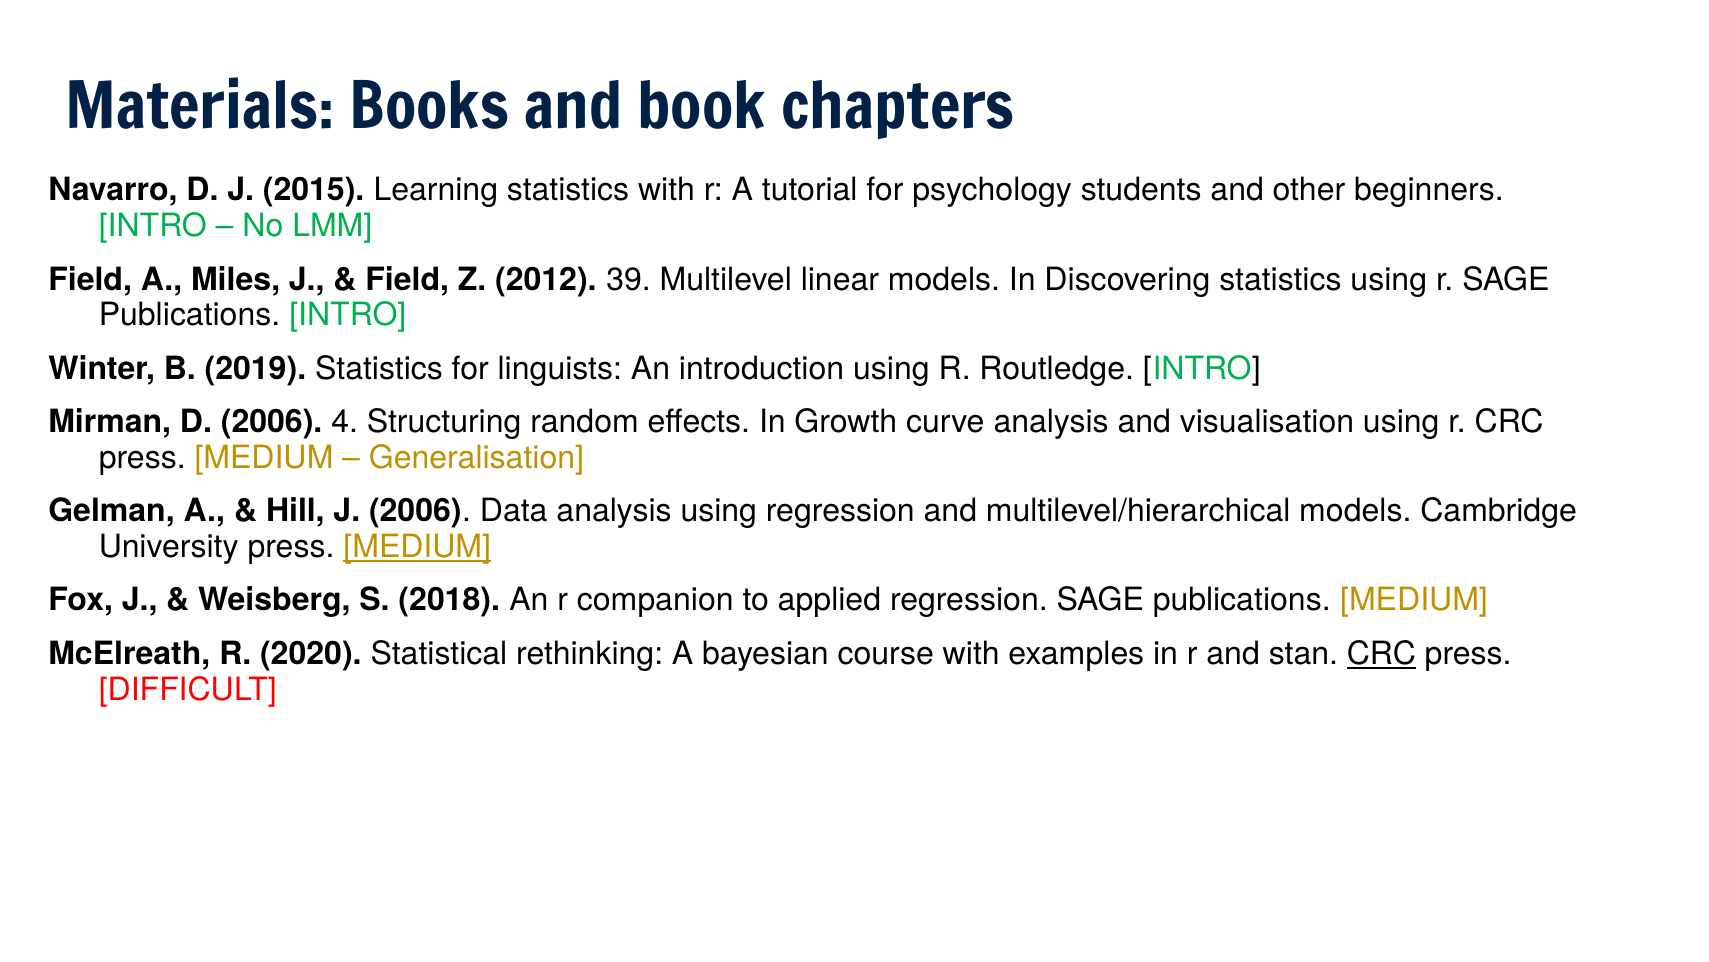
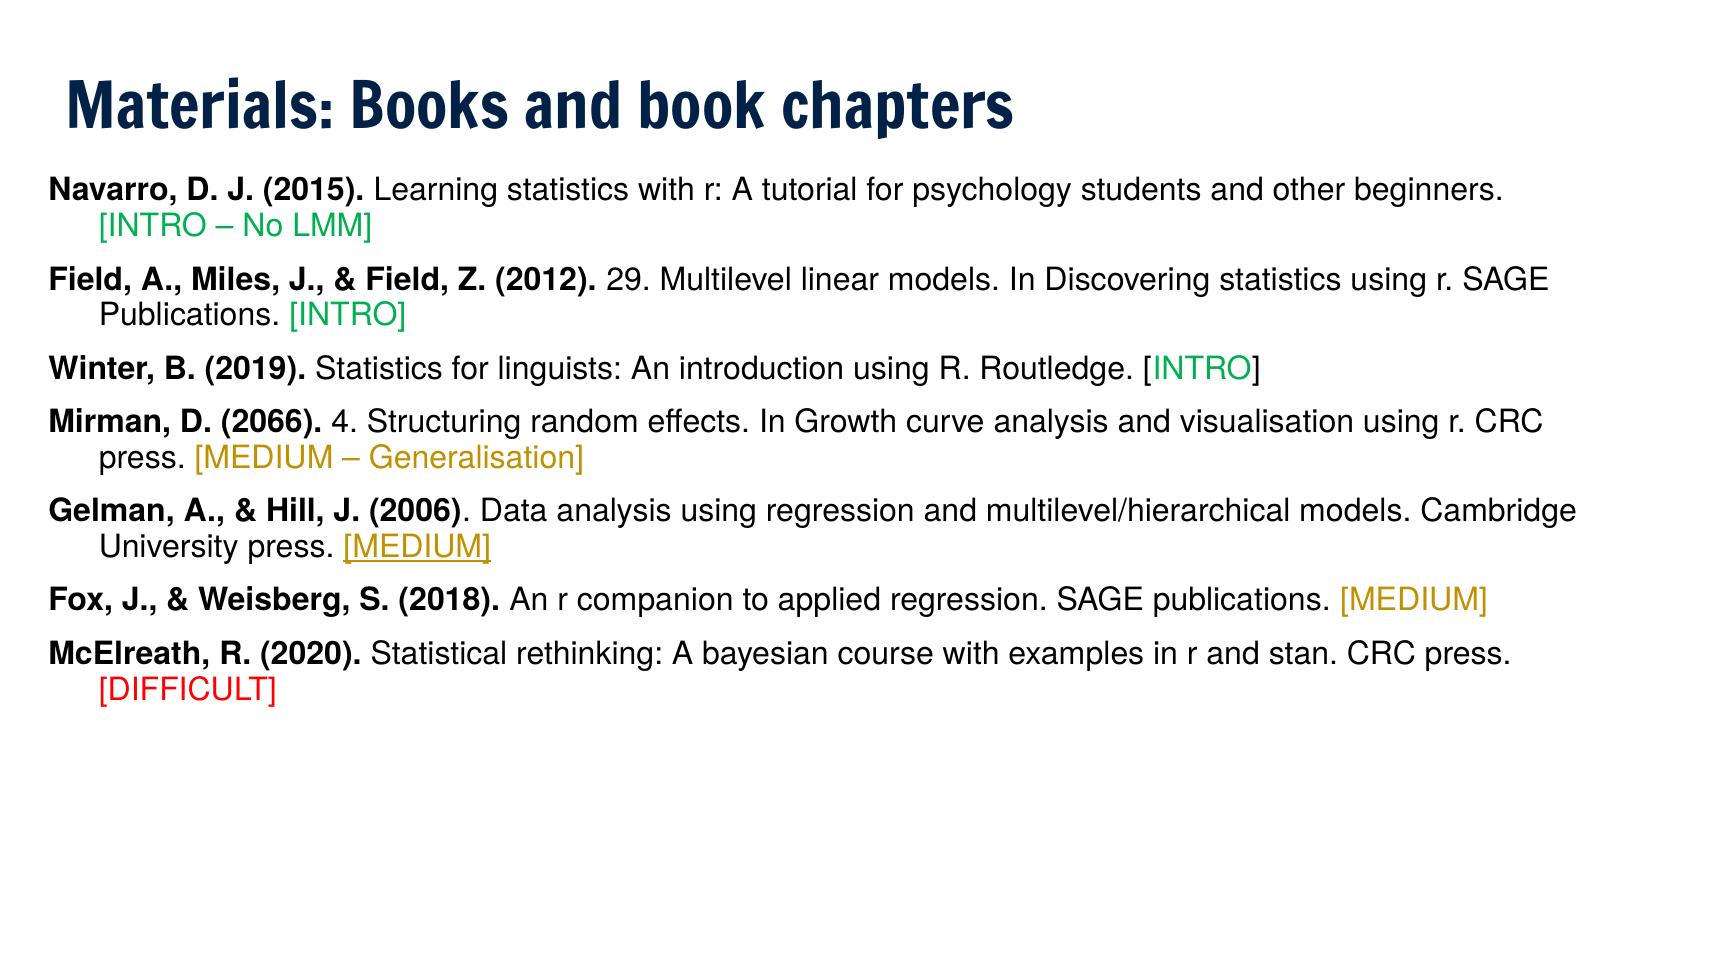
39: 39 -> 29 (629, 279)
D 2006: 2006 -> 2066 (272, 422)
CRC underline: present -> none (1381, 653)
